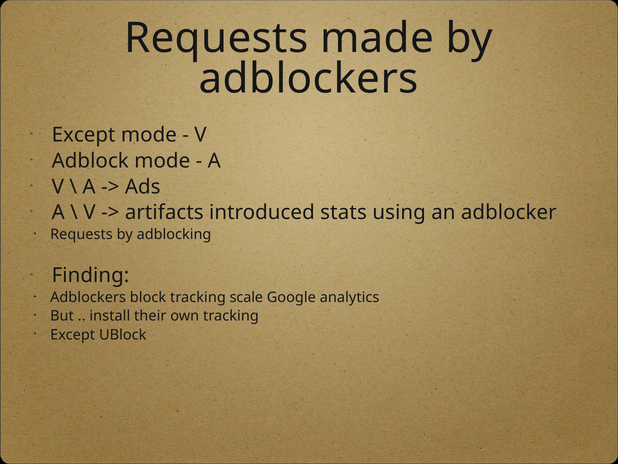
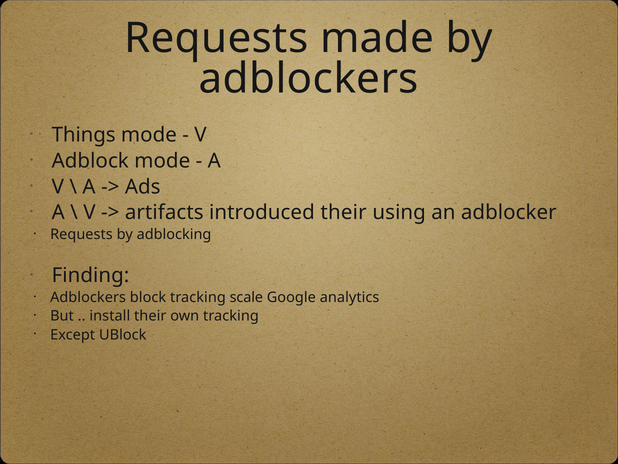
Except: Except -> Things (84, 135)
introduced stats: stats -> their (344, 212)
